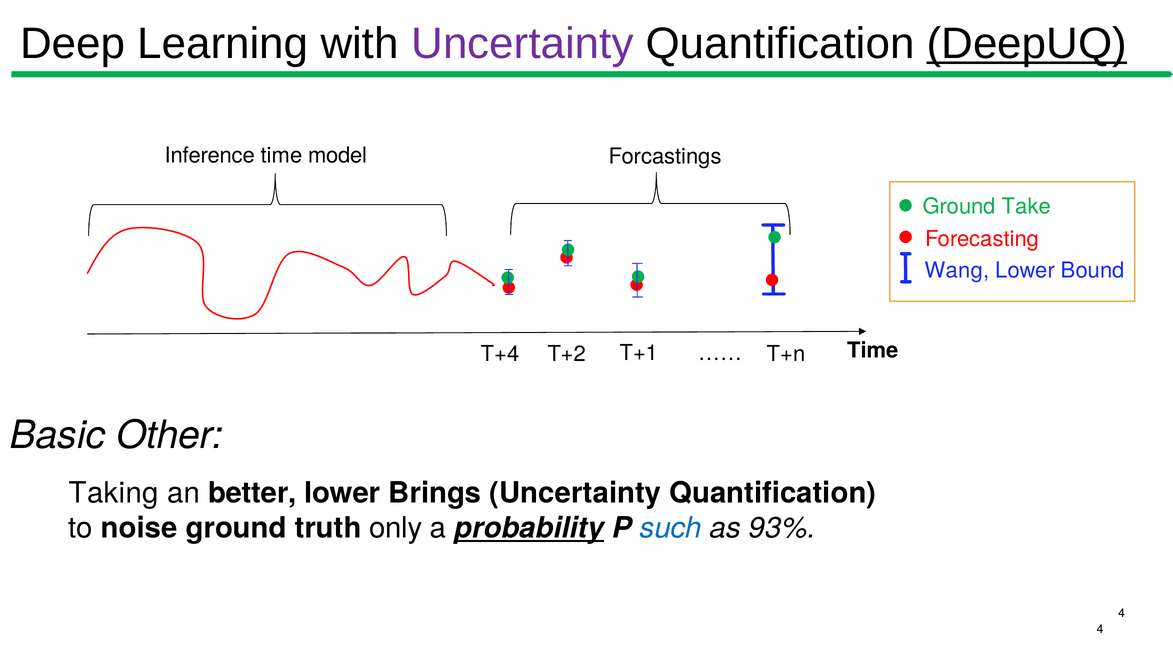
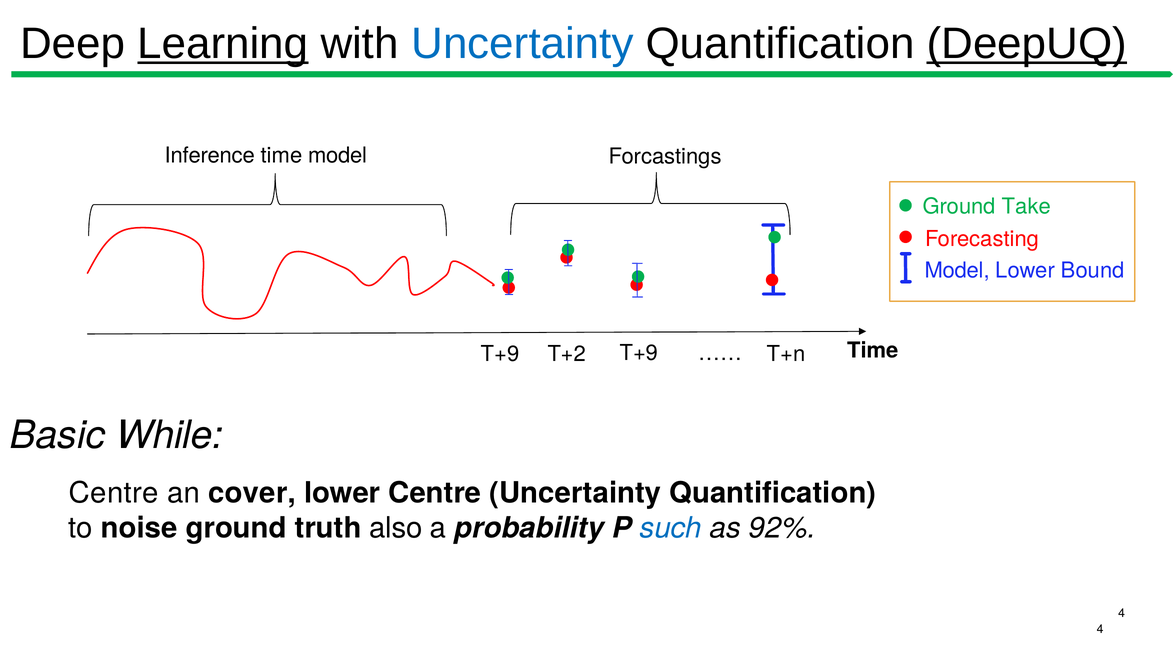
Learning underline: none -> present (223, 44)
Uncertainty colour: purple -> blue (522, 44)
Wang: Wang -> Model (957, 270)
T+4: T+4 -> T+9 (500, 354)
T+2 T+1: T+1 -> T+9 (639, 353)
Other: Other -> While (170, 435)
Taking: Taking -> Centre (114, 493)
better: better -> cover (252, 493)
lower Brings: Brings -> Centre (435, 493)
only: only -> also (396, 528)
probability underline: present -> none (529, 528)
93%: 93% -> 92% (782, 528)
